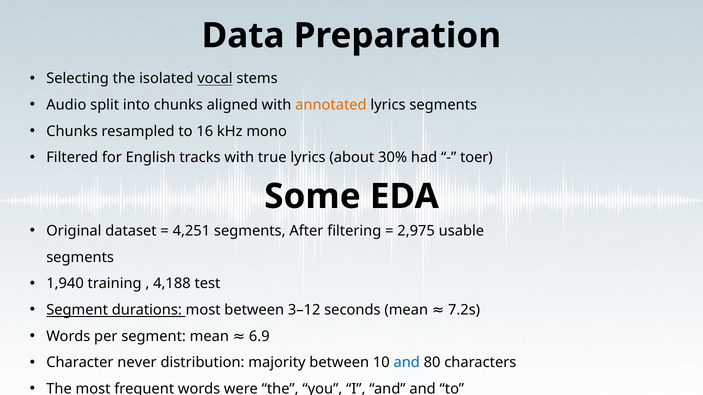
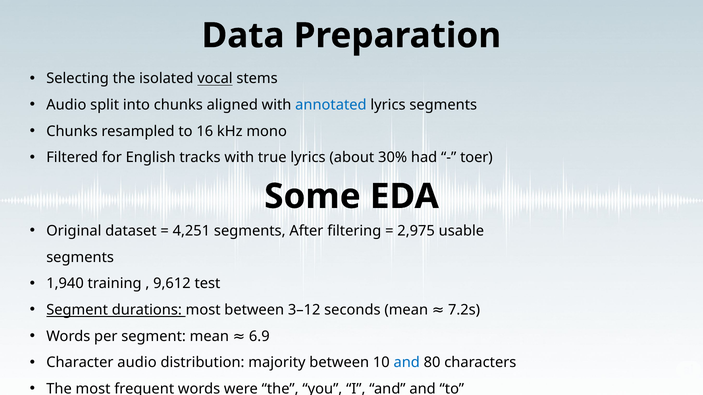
annotated colour: orange -> blue (331, 105)
4,188: 4,188 -> 9,612 (172, 284)
Character never: never -> audio (137, 363)
